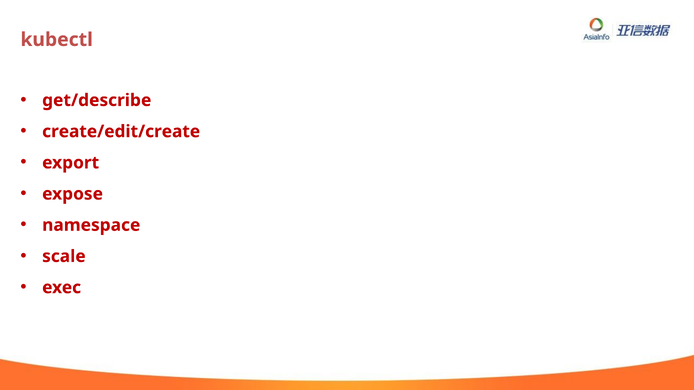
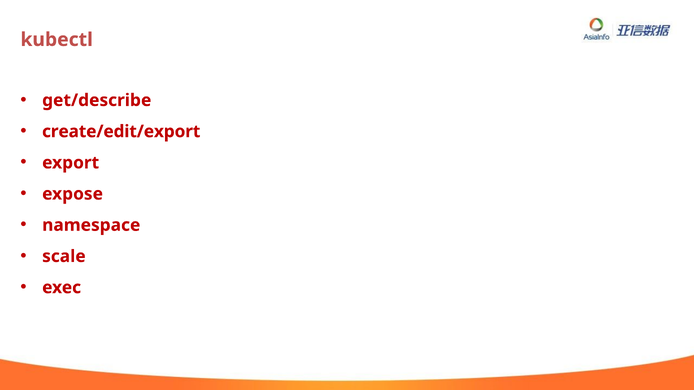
create/edit/create: create/edit/create -> create/edit/export (121, 132)
